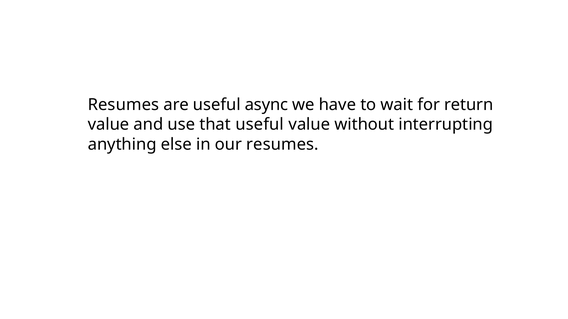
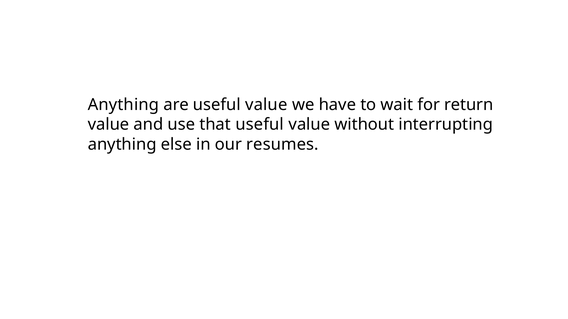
Resumes: Resumes -> Anything (123, 105)
are useful async: async -> value (266, 105)
